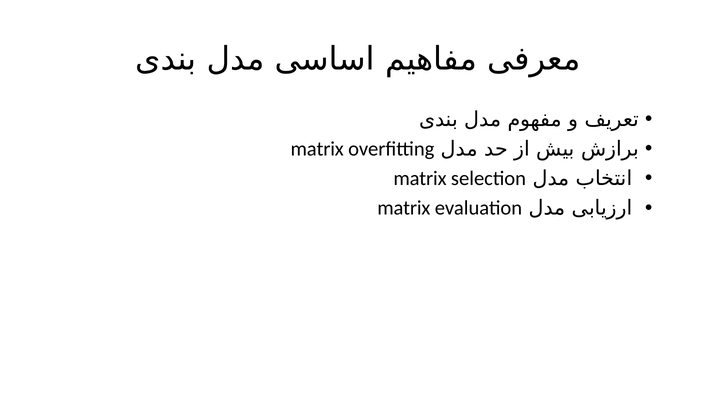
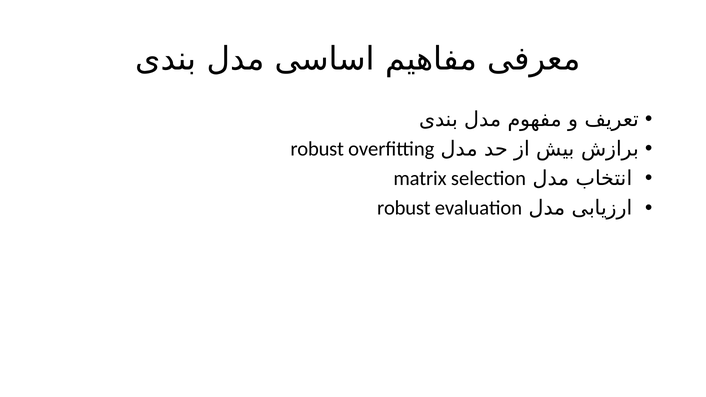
matrix: matrix -> robust (317, 149)
matrix: matrix -> robust (404, 208)
